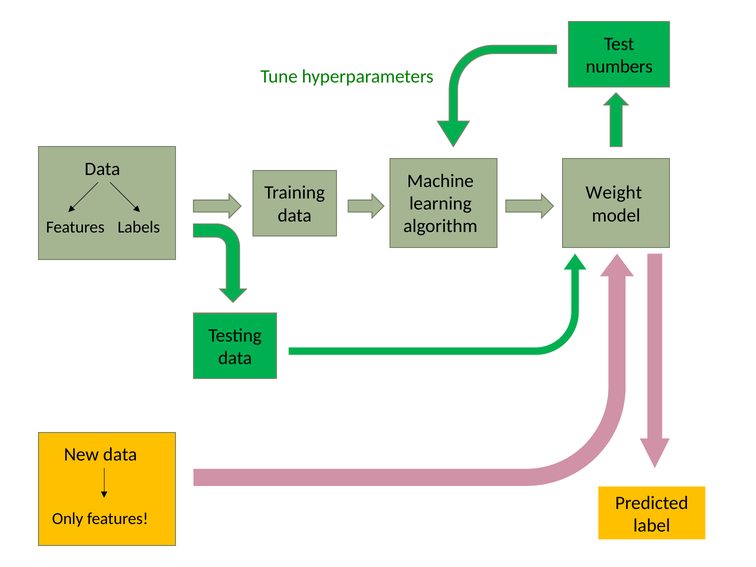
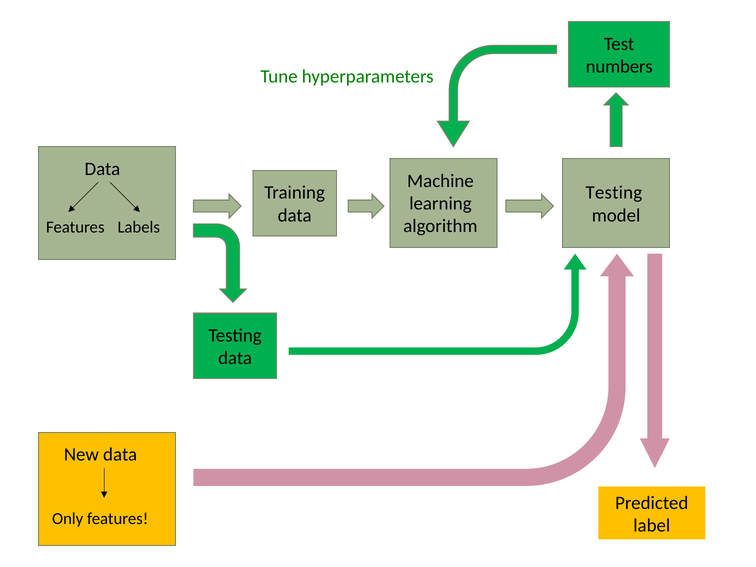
Weight: Weight -> Testing (614, 193)
